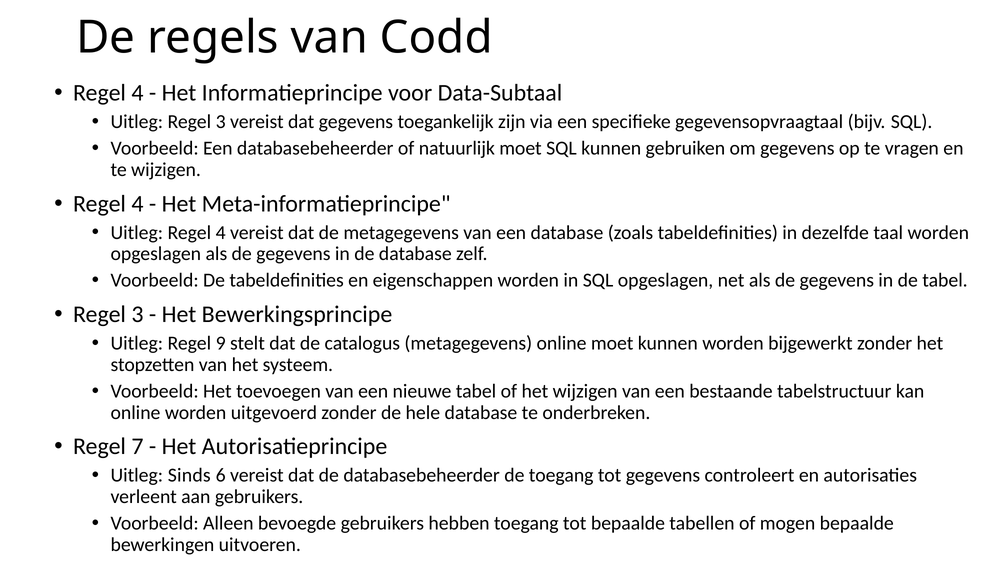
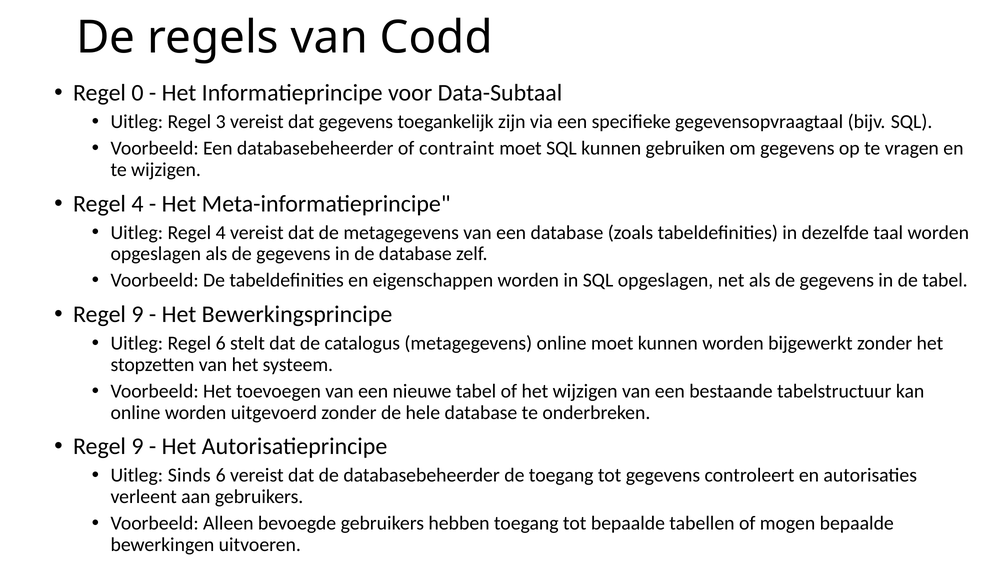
4: 4 -> 0 (137, 93)
natuurlijk: natuurlijk -> contraint (457, 148)
3: 3 -> 9 (137, 314)
Regel 9: 9 -> 6 (221, 343)
7: 7 -> 9 (137, 446)
